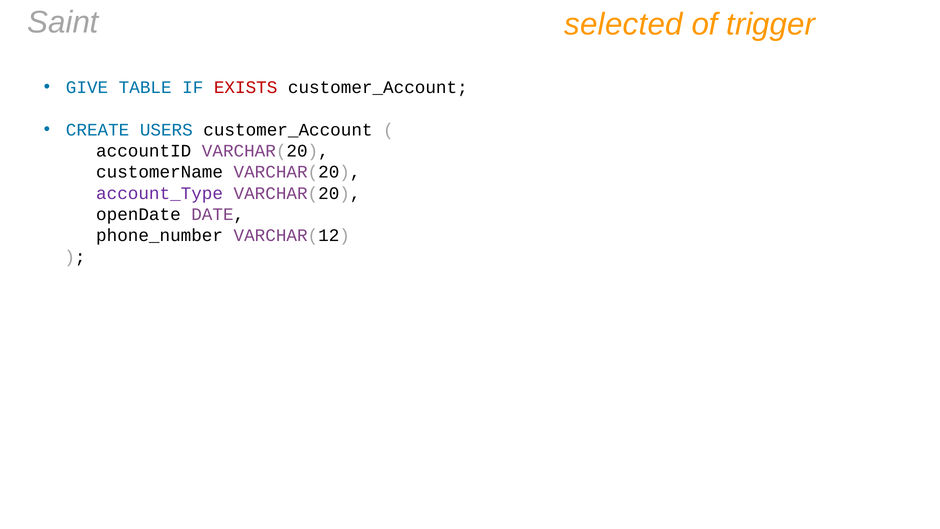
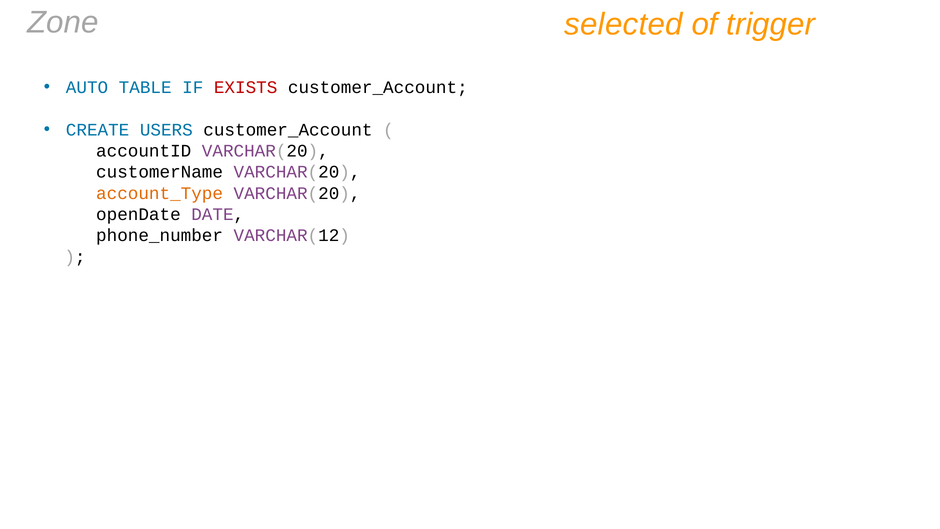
Saint: Saint -> Zone (63, 22)
GIVE: GIVE -> AUTO (87, 87)
account_Type colour: purple -> orange (160, 193)
